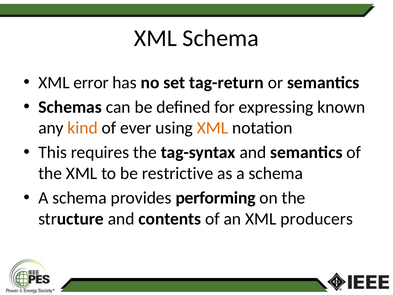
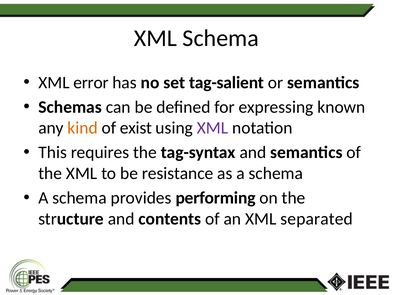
tag-return: tag-return -> tag-salient (227, 82)
ever: ever -> exist (136, 128)
XML colour: orange -> purple (213, 128)
restrictive: restrictive -> resistance (178, 173)
producers: producers -> separated (317, 219)
